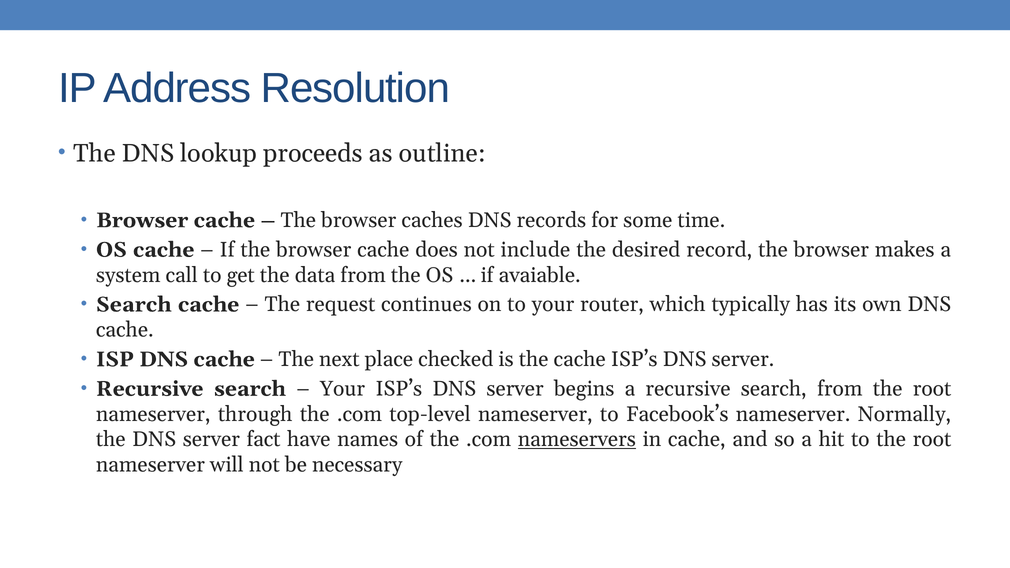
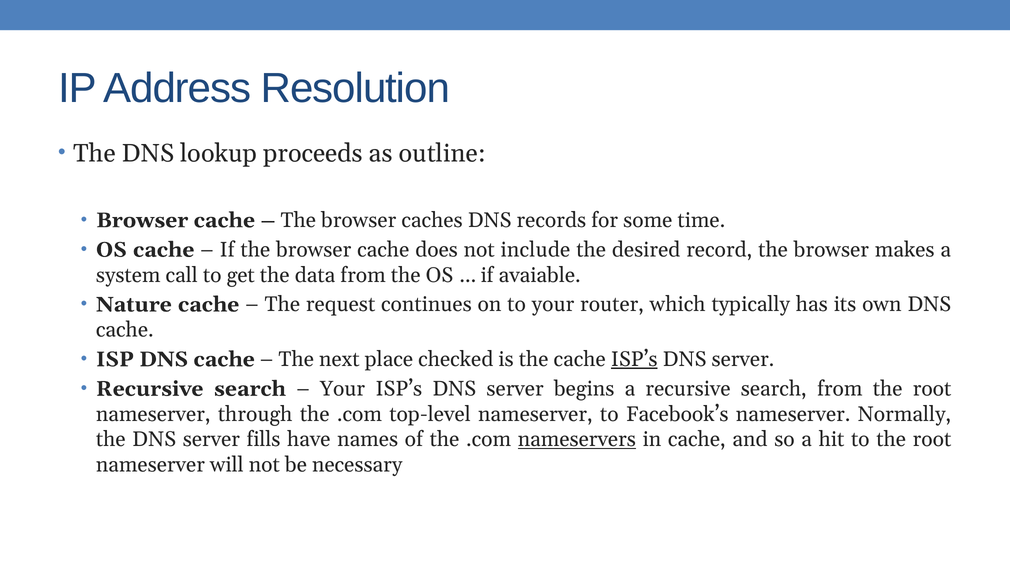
Search: Search -> Nature (134, 305)
ISP’s underline: none -> present (634, 359)
fact: fact -> fills (264, 439)
